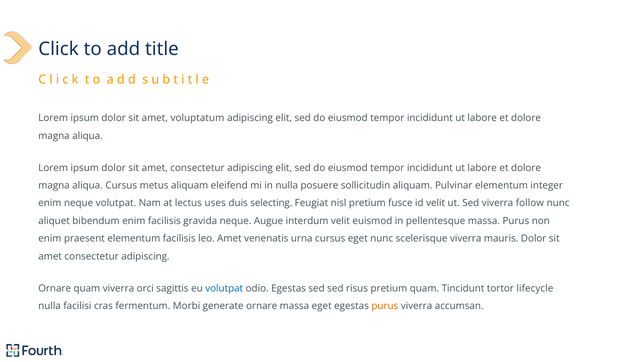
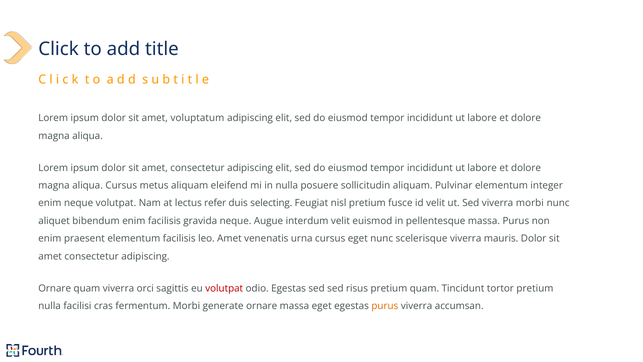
uses: uses -> refer (215, 203)
viverra follow: follow -> morbi (530, 203)
volutpat colour: blue -> red (224, 288)
tortor lifecycle: lifecycle -> pretium (535, 288)
